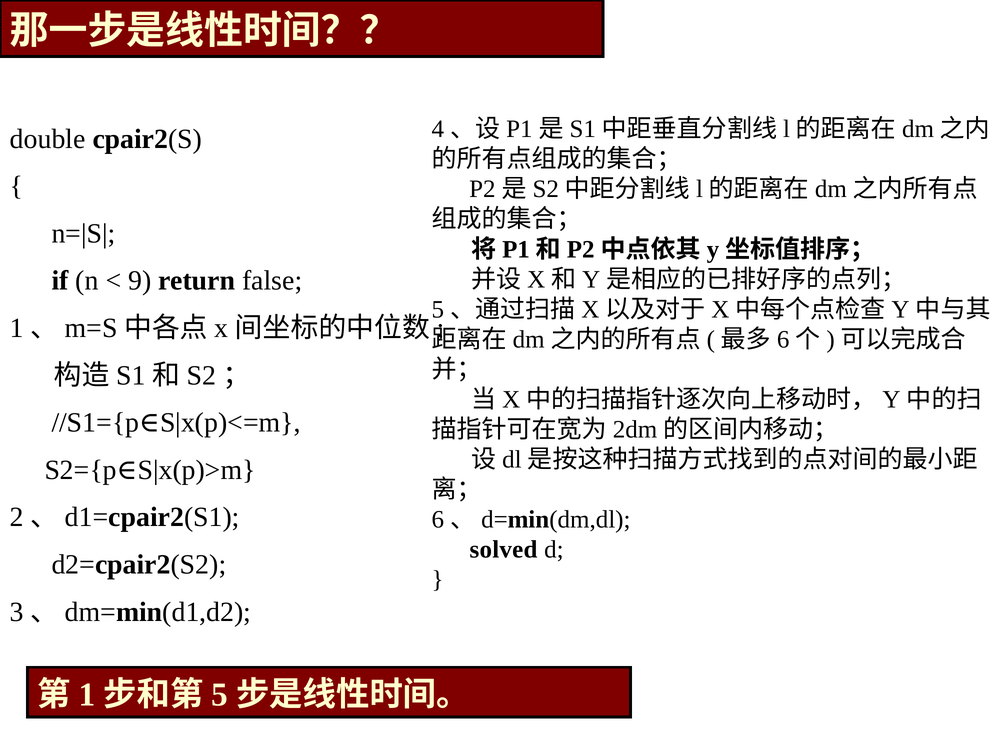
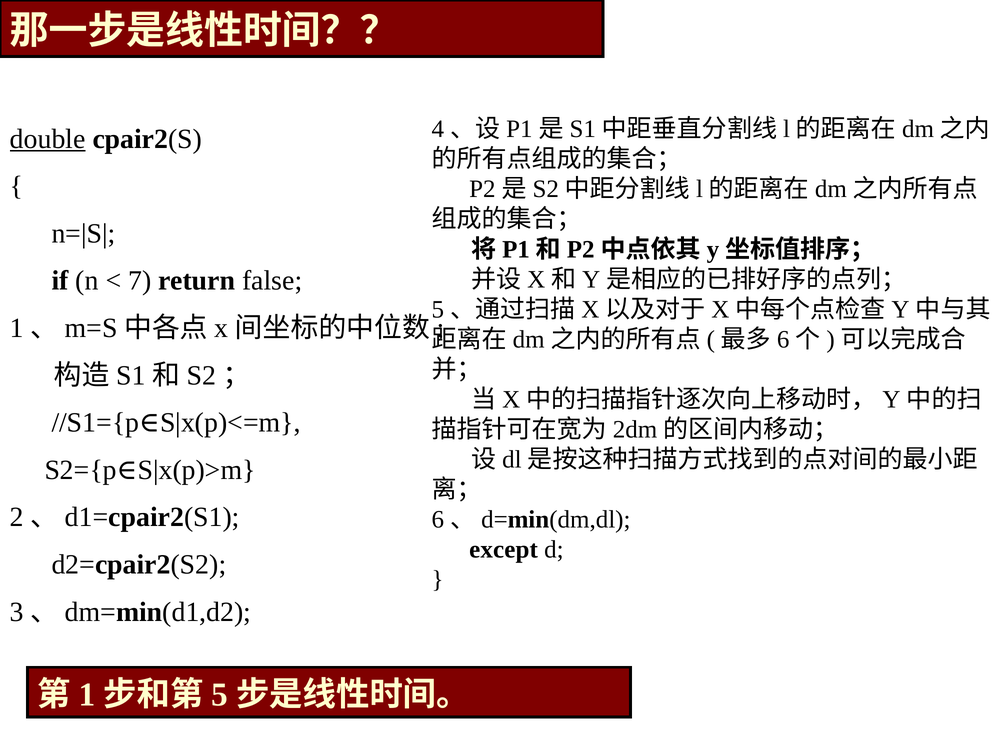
double underline: none -> present (48, 139)
9: 9 -> 7 (140, 281)
solved: solved -> except (504, 549)
